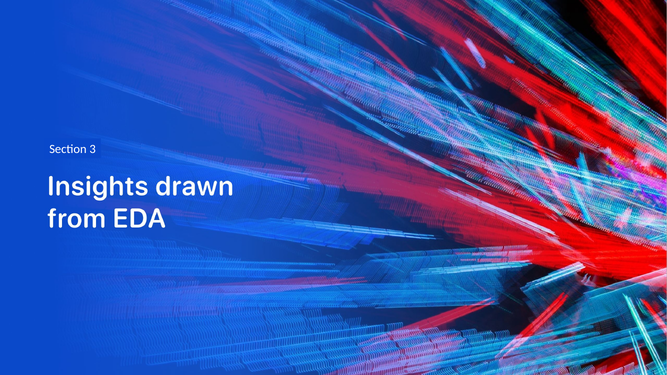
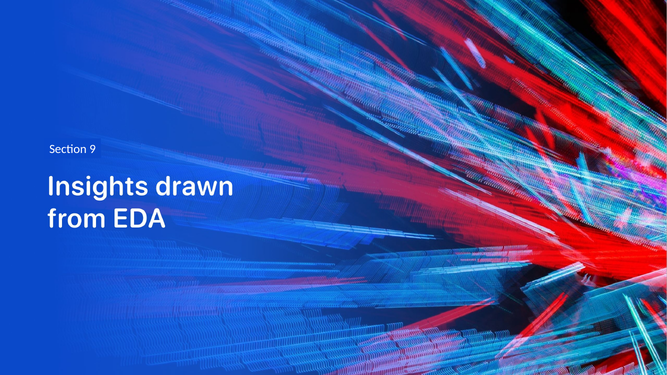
3: 3 -> 9 (93, 149)
